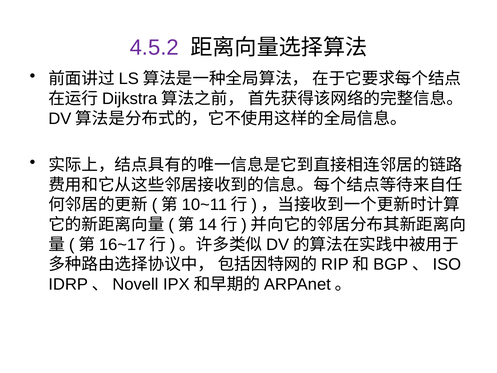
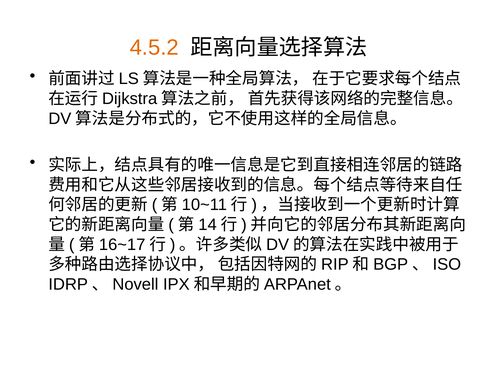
4.5.2 colour: purple -> orange (154, 48)
